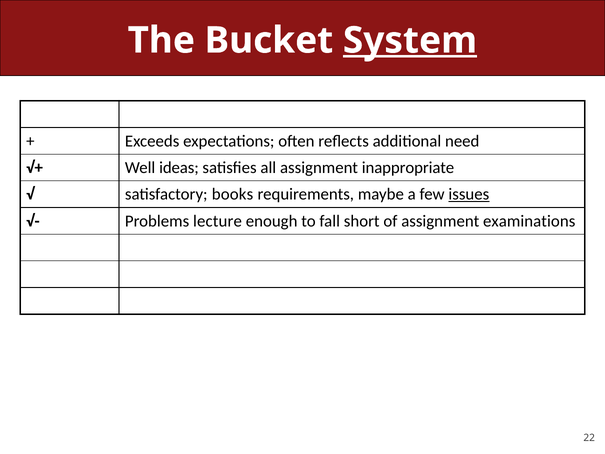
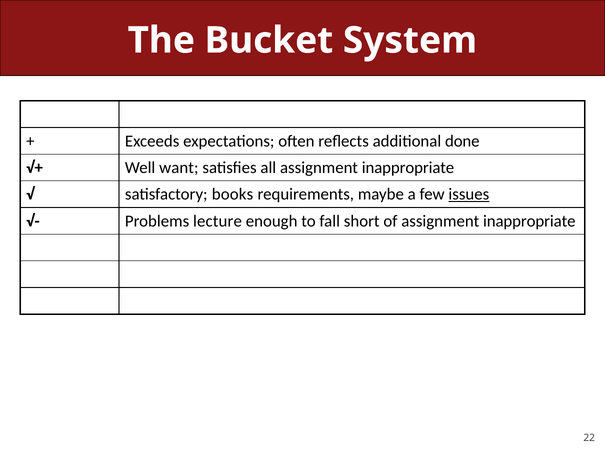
System underline: present -> none (410, 40)
need: need -> done (462, 141)
ideas: ideas -> want (179, 168)
of assignment examinations: examinations -> inappropriate (529, 221)
